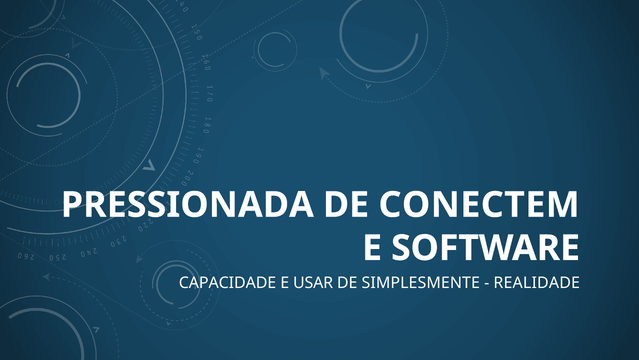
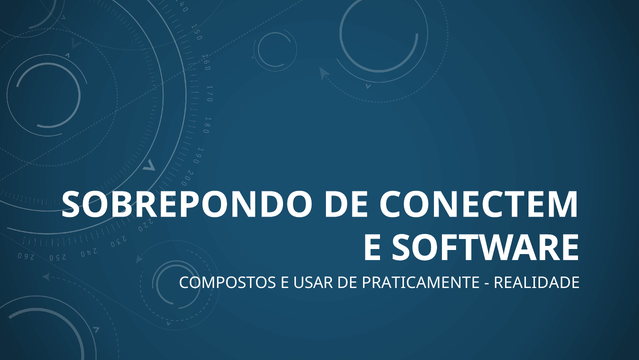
PRESSIONADA: PRESSIONADA -> SOBREPONDO (187, 205)
CAPACIDADE: CAPACIDADE -> COMPOSTOS (228, 282)
SIMPLESMENTE: SIMPLESMENTE -> PRATICAMENTE (421, 282)
